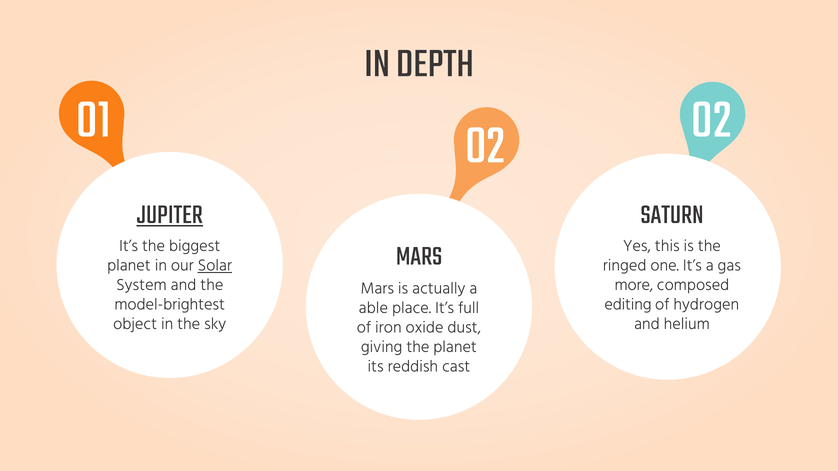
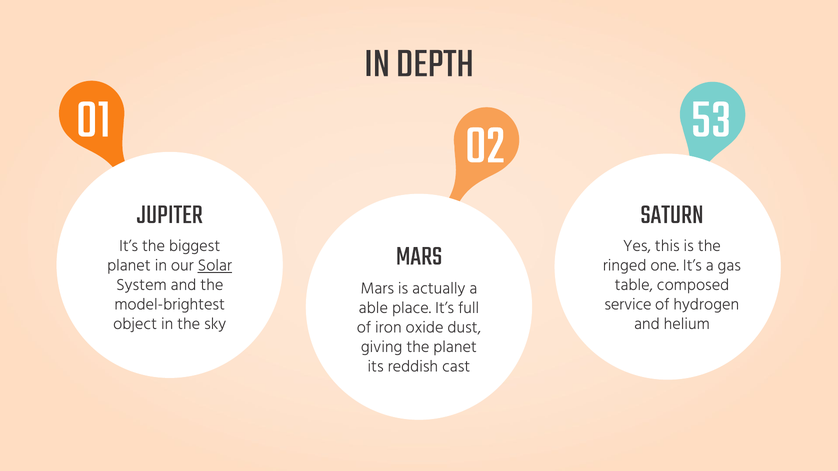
01 02: 02 -> 53 (711, 118)
JUPITER underline: present -> none (170, 214)
more: more -> table (634, 285)
editing: editing -> service (628, 305)
